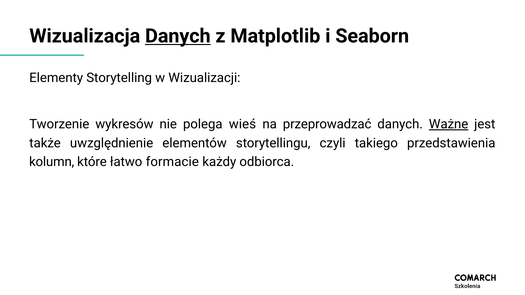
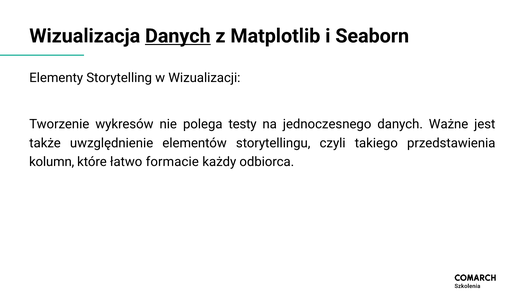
wieś: wieś -> testy (243, 124)
przeprowadzać: przeprowadzać -> jednoczesnego (327, 124)
Ważne underline: present -> none (449, 124)
